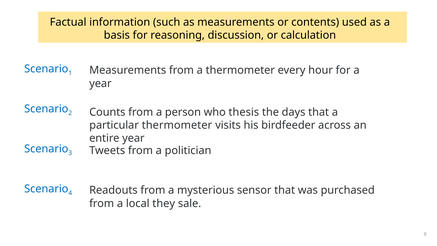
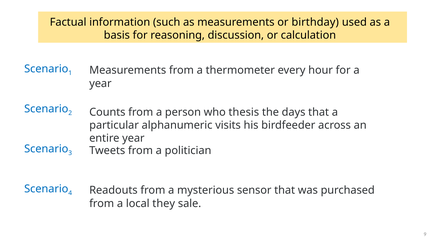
contents: contents -> birthday (315, 22)
particular thermometer: thermometer -> alphanumeric (177, 125)
